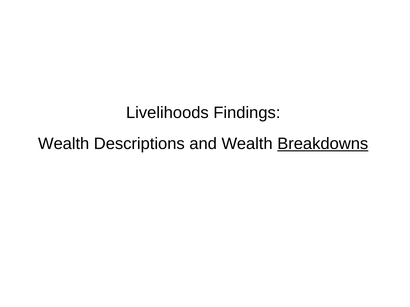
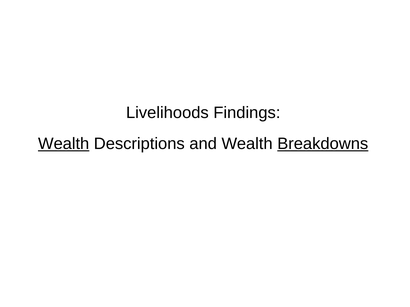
Wealth underline: none -> present (64, 144)
